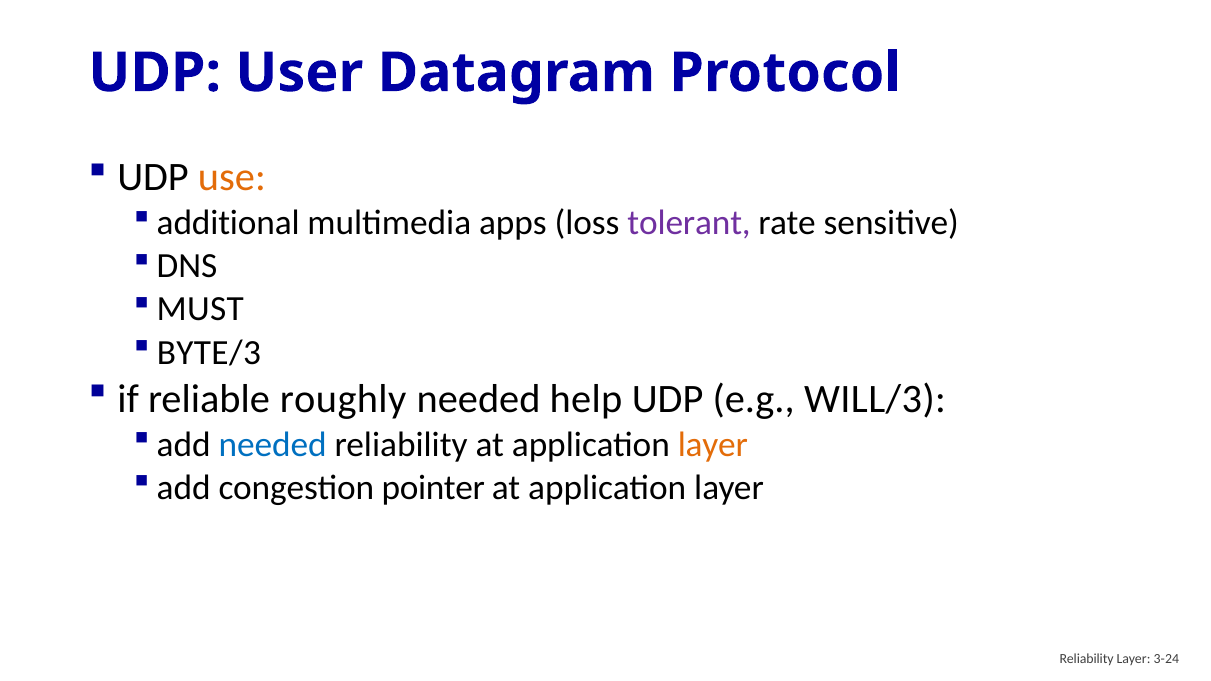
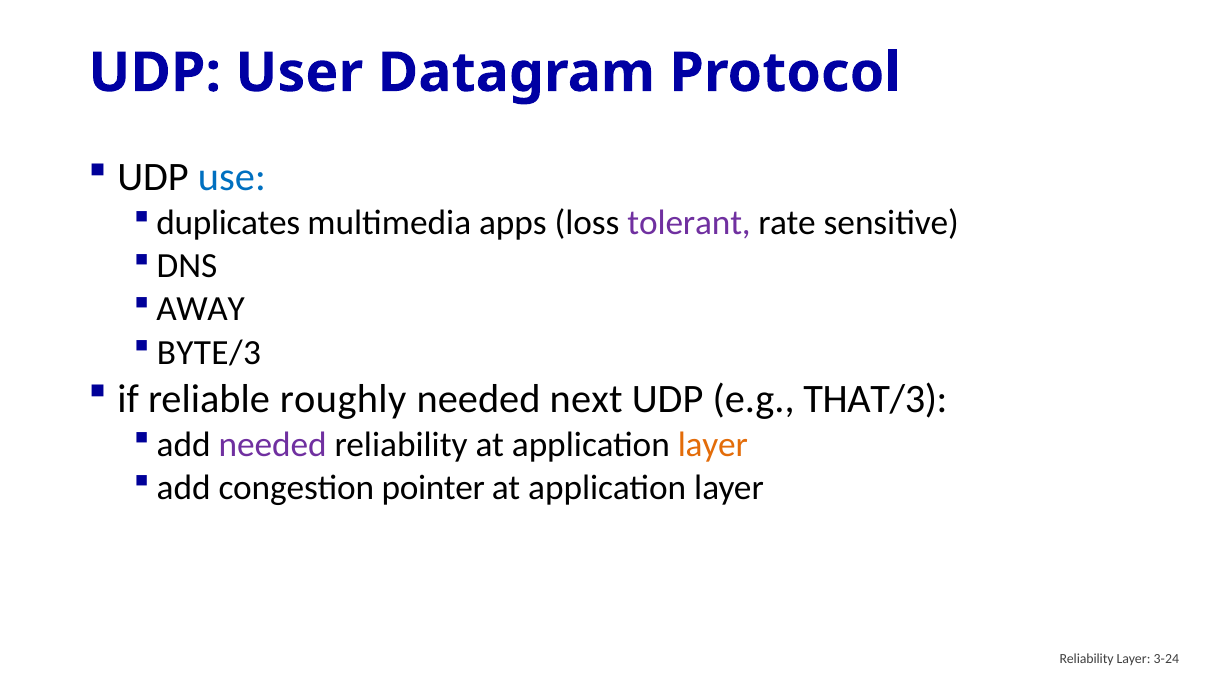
use colour: orange -> blue (232, 177)
additional: additional -> duplicates (228, 223)
MUST: MUST -> AWAY (201, 309)
help: help -> next (586, 399)
WILL/3: WILL/3 -> THAT/3 (875, 399)
needed colour: blue -> purple (273, 445)
